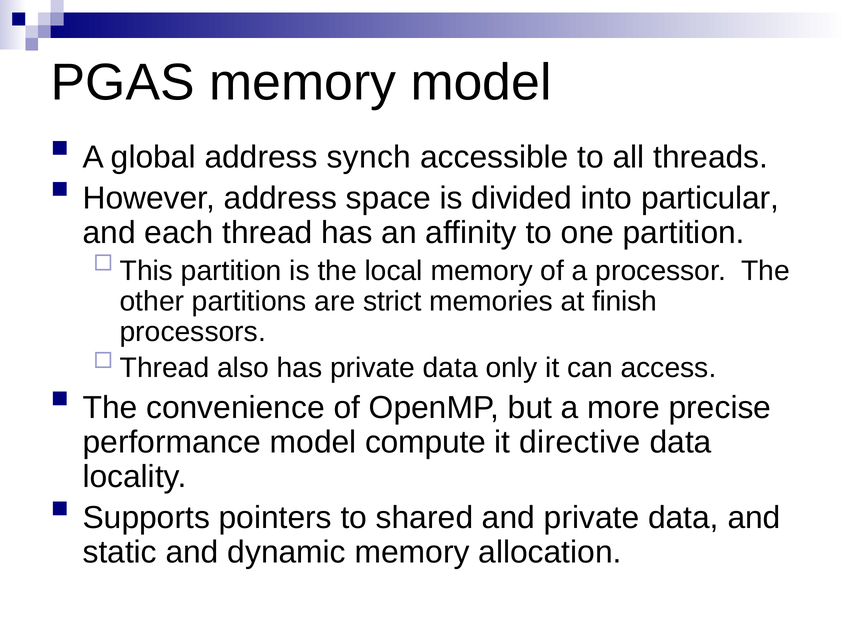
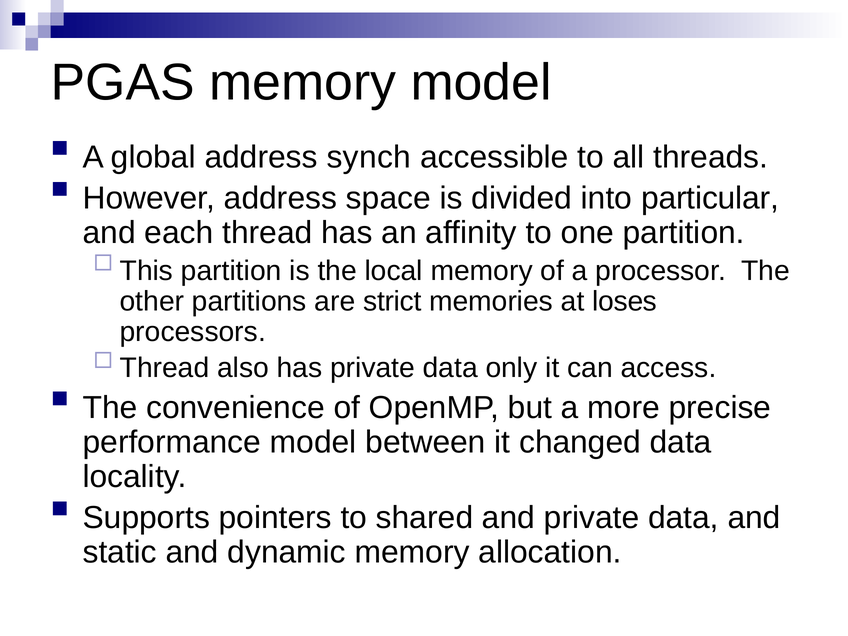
finish: finish -> loses (625, 301)
compute: compute -> between (425, 442)
directive: directive -> changed (580, 442)
